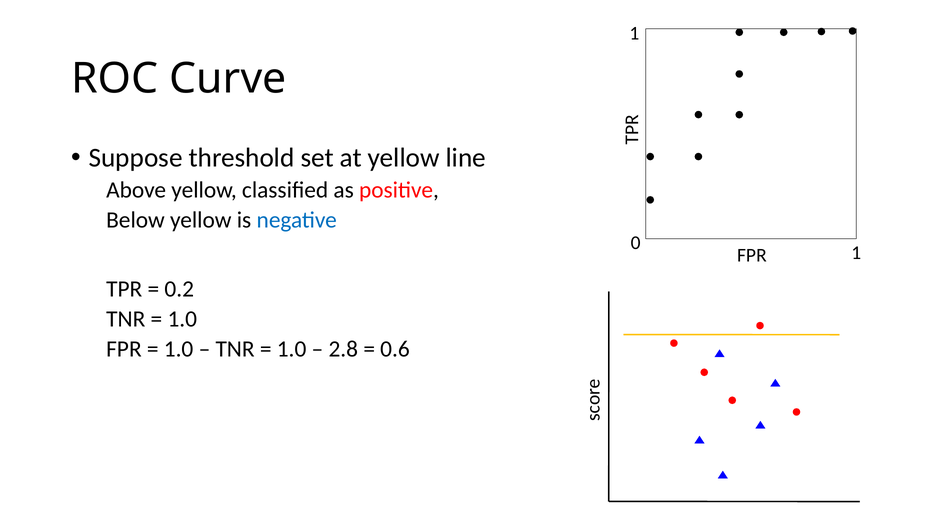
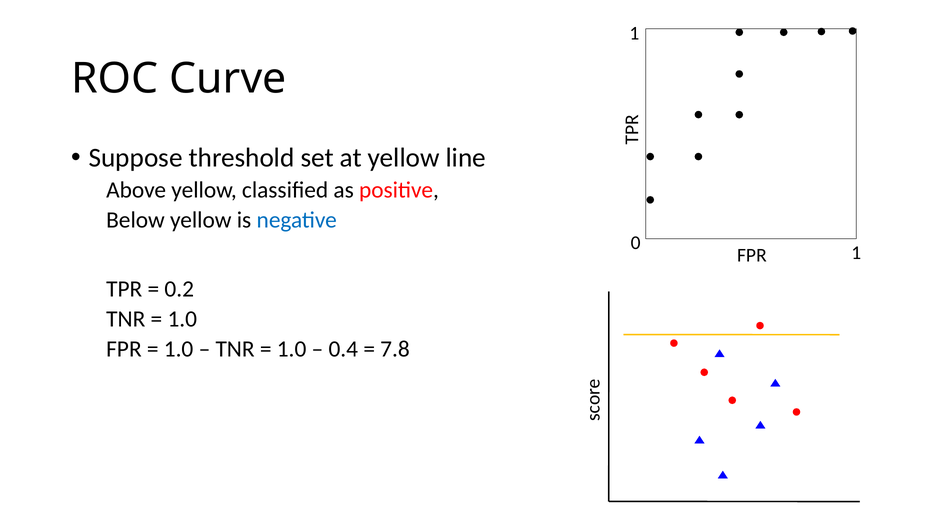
2.8: 2.8 -> 0.4 (343, 350)
0.6: 0.6 -> 7.8 (395, 350)
